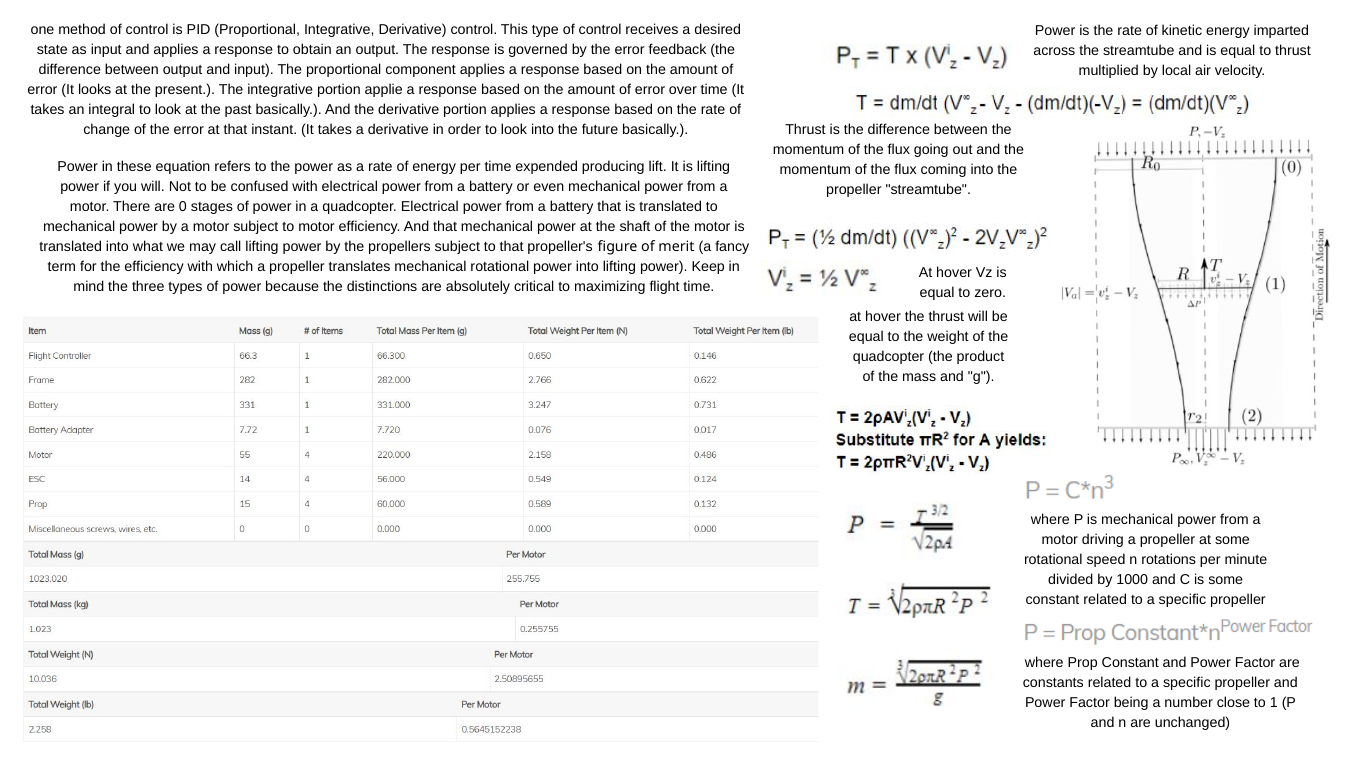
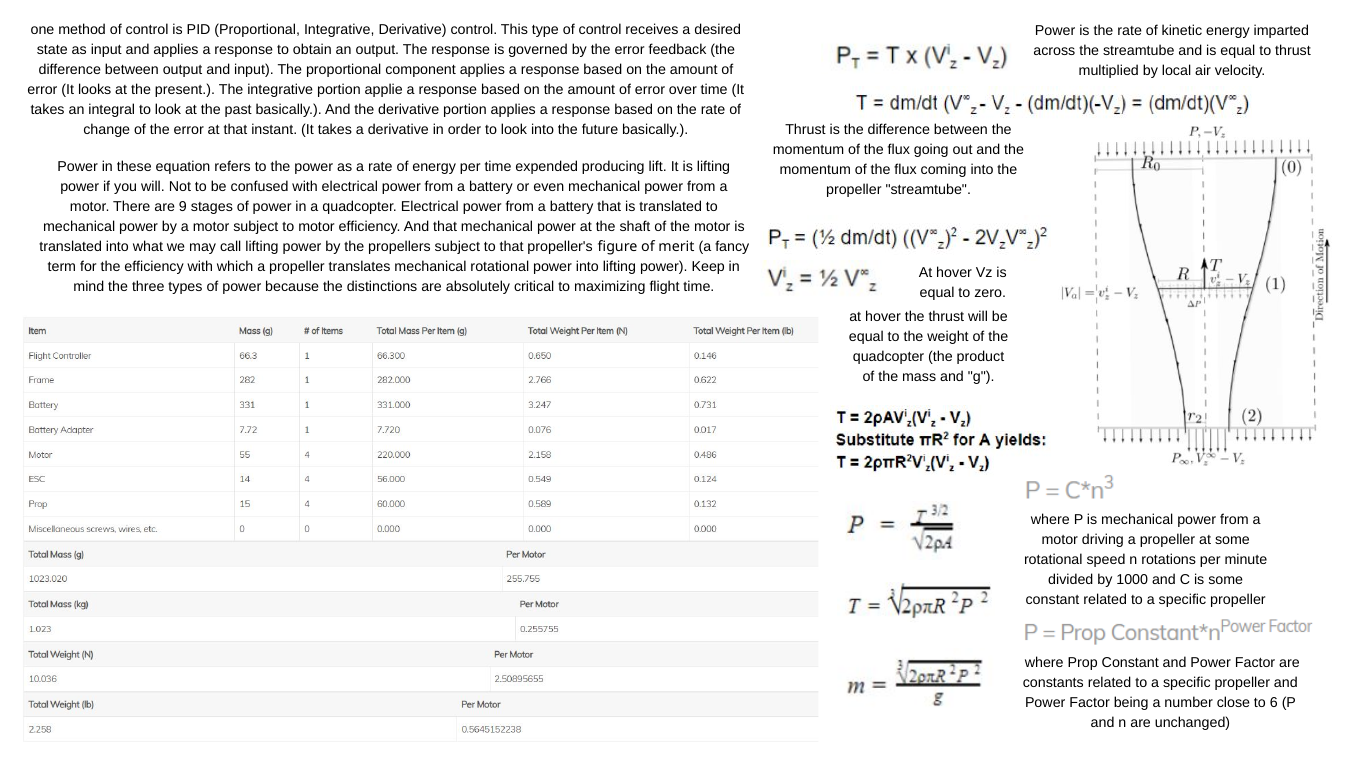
0: 0 -> 9 (183, 207)
1: 1 -> 6 (1274, 703)
